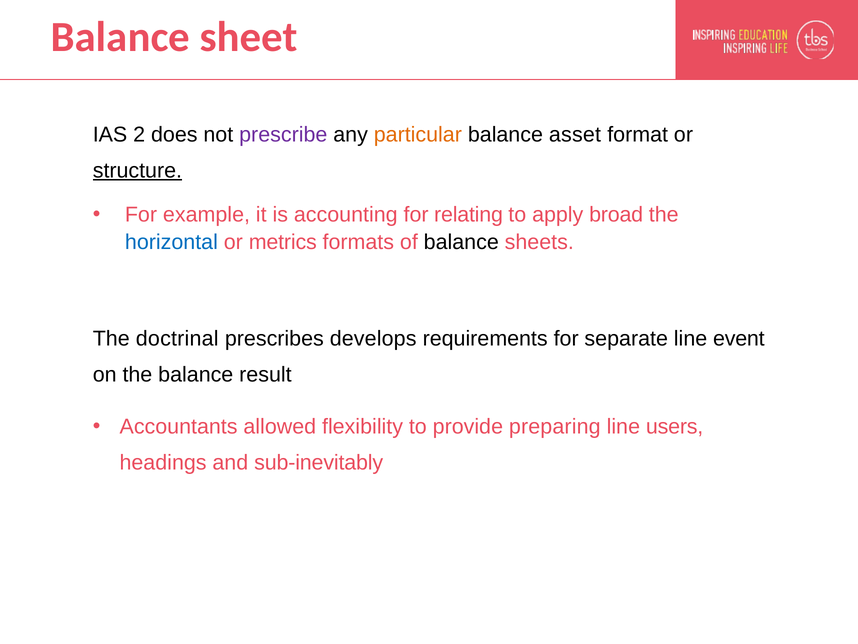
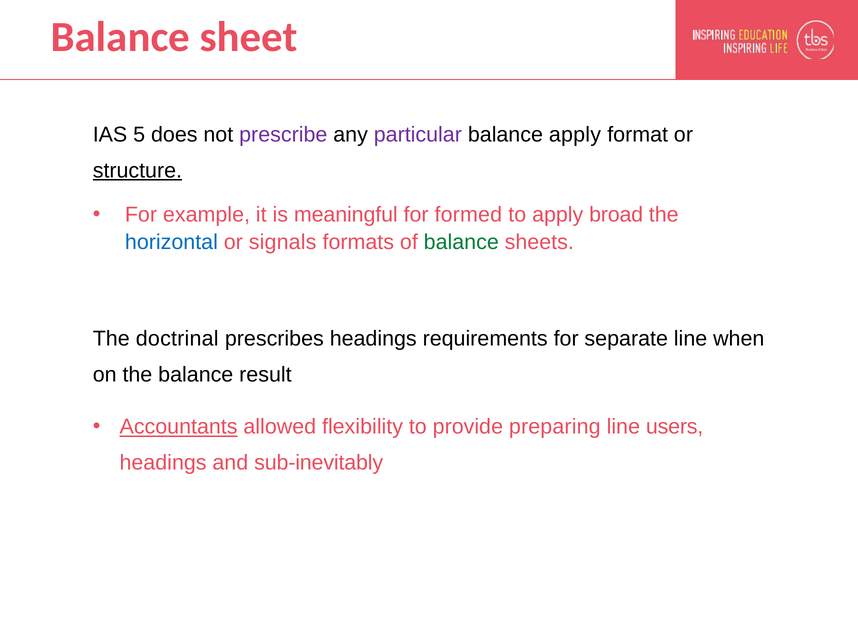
2: 2 -> 5 (139, 135)
particular colour: orange -> purple (418, 135)
balance asset: asset -> apply (575, 135)
accounting: accounting -> meaningful (346, 215)
relating: relating -> formed (468, 215)
metrics: metrics -> signals (283, 242)
balance colour: black -> green (461, 242)
prescribes develops: develops -> headings (373, 338)
event: event -> when (739, 338)
Accountants underline: none -> present (179, 427)
